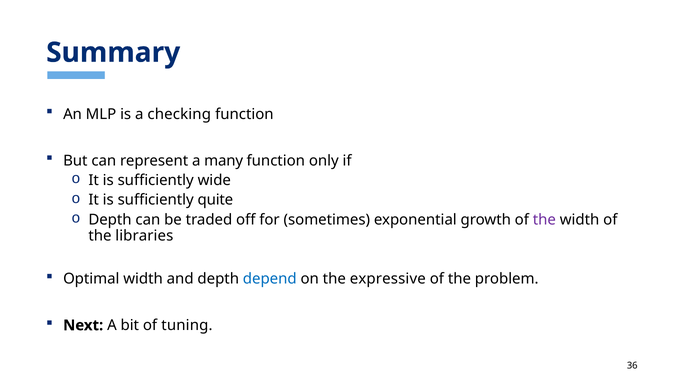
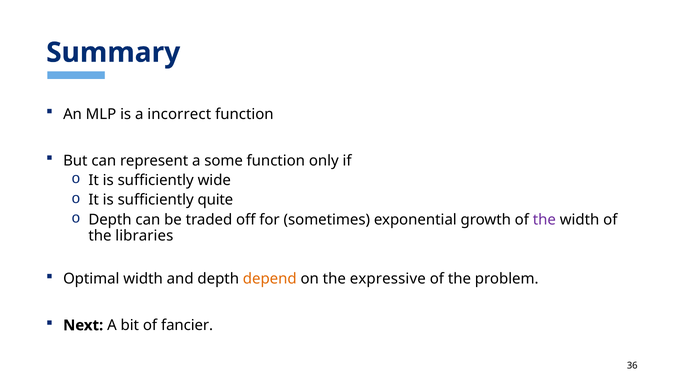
checking: checking -> incorrect (179, 114)
many: many -> some (224, 161)
depend colour: blue -> orange (270, 279)
tuning: tuning -> fancier (187, 326)
